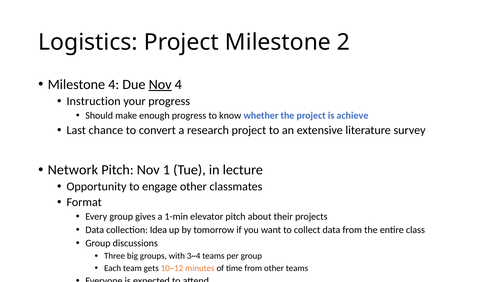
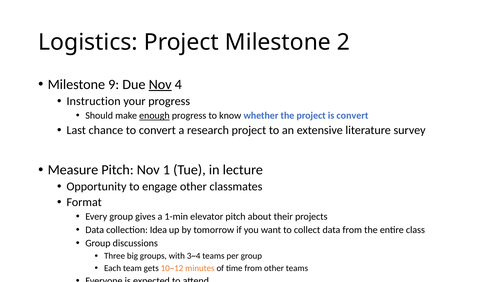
Milestone 4: 4 -> 9 (114, 85)
enough underline: none -> present (154, 116)
is achieve: achieve -> convert (352, 116)
Network: Network -> Measure (73, 170)
